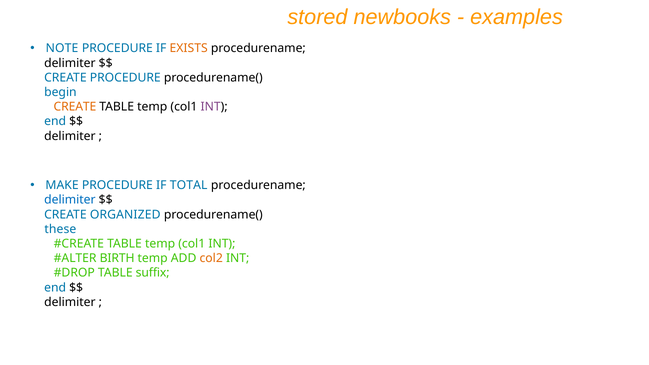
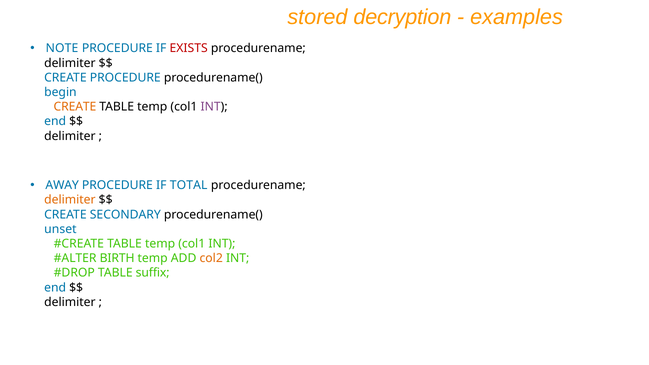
newbooks: newbooks -> decryption (402, 17)
EXISTS colour: orange -> red (189, 48)
MAKE: MAKE -> AWAY (62, 185)
delimiter colour: blue -> orange (70, 200)
ORGANIZED: ORGANIZED -> SECONDARY (125, 215)
these: these -> unset (60, 229)
